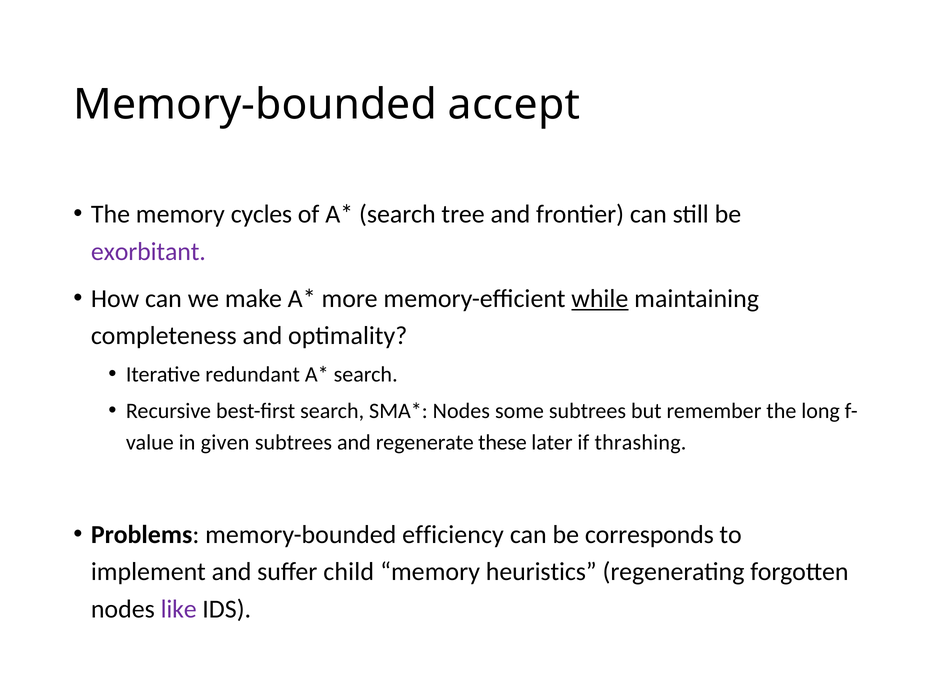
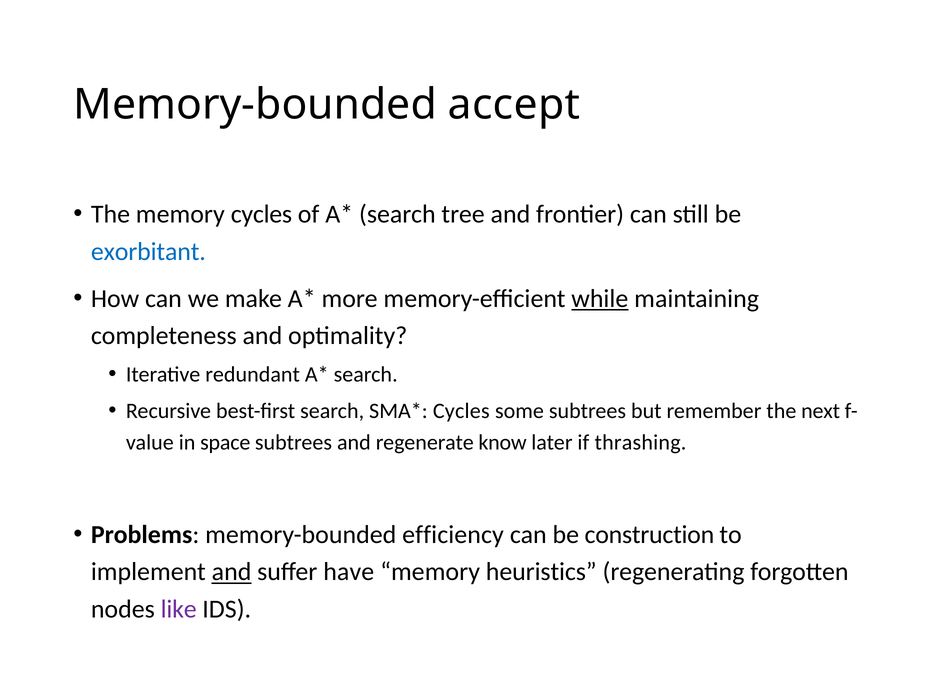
exorbitant colour: purple -> blue (148, 252)
Nodes: Nodes -> Cycles (461, 411)
long: long -> next (821, 411)
given: given -> space (225, 443)
these: these -> know (503, 443)
corresponds: corresponds -> construction (649, 535)
and underline: none -> present (232, 573)
child: child -> have (349, 573)
